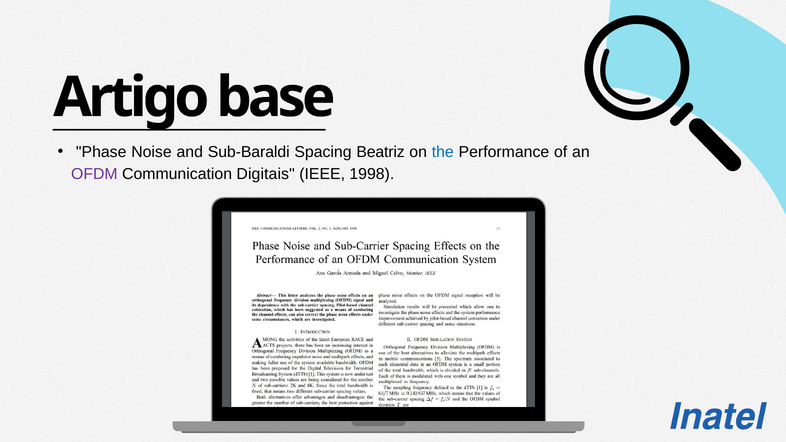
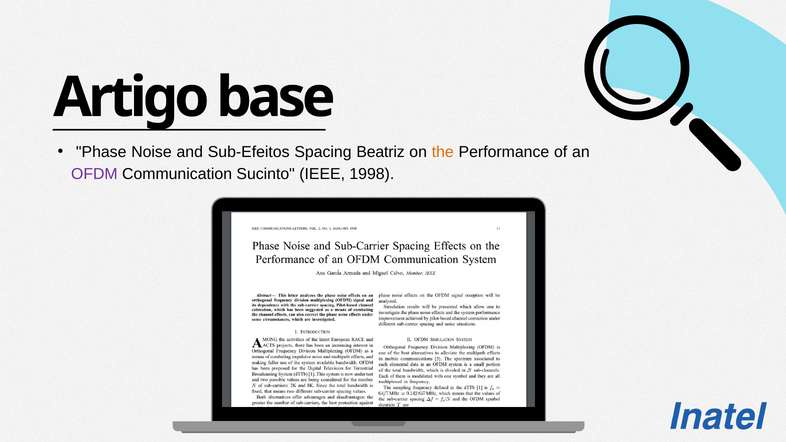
Sub-Baraldi: Sub-Baraldi -> Sub-Efeitos (249, 152)
the colour: blue -> orange (443, 152)
Digitais: Digitais -> Sucinto (266, 174)
